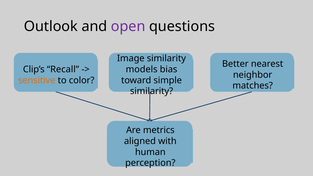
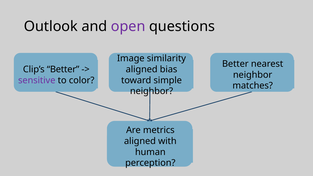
Clip’s Recall: Recall -> Better (63, 69)
models: models -> aligned (142, 69)
sensitive colour: orange -> purple (37, 80)
similarity: similarity -> neighbor (152, 91)
